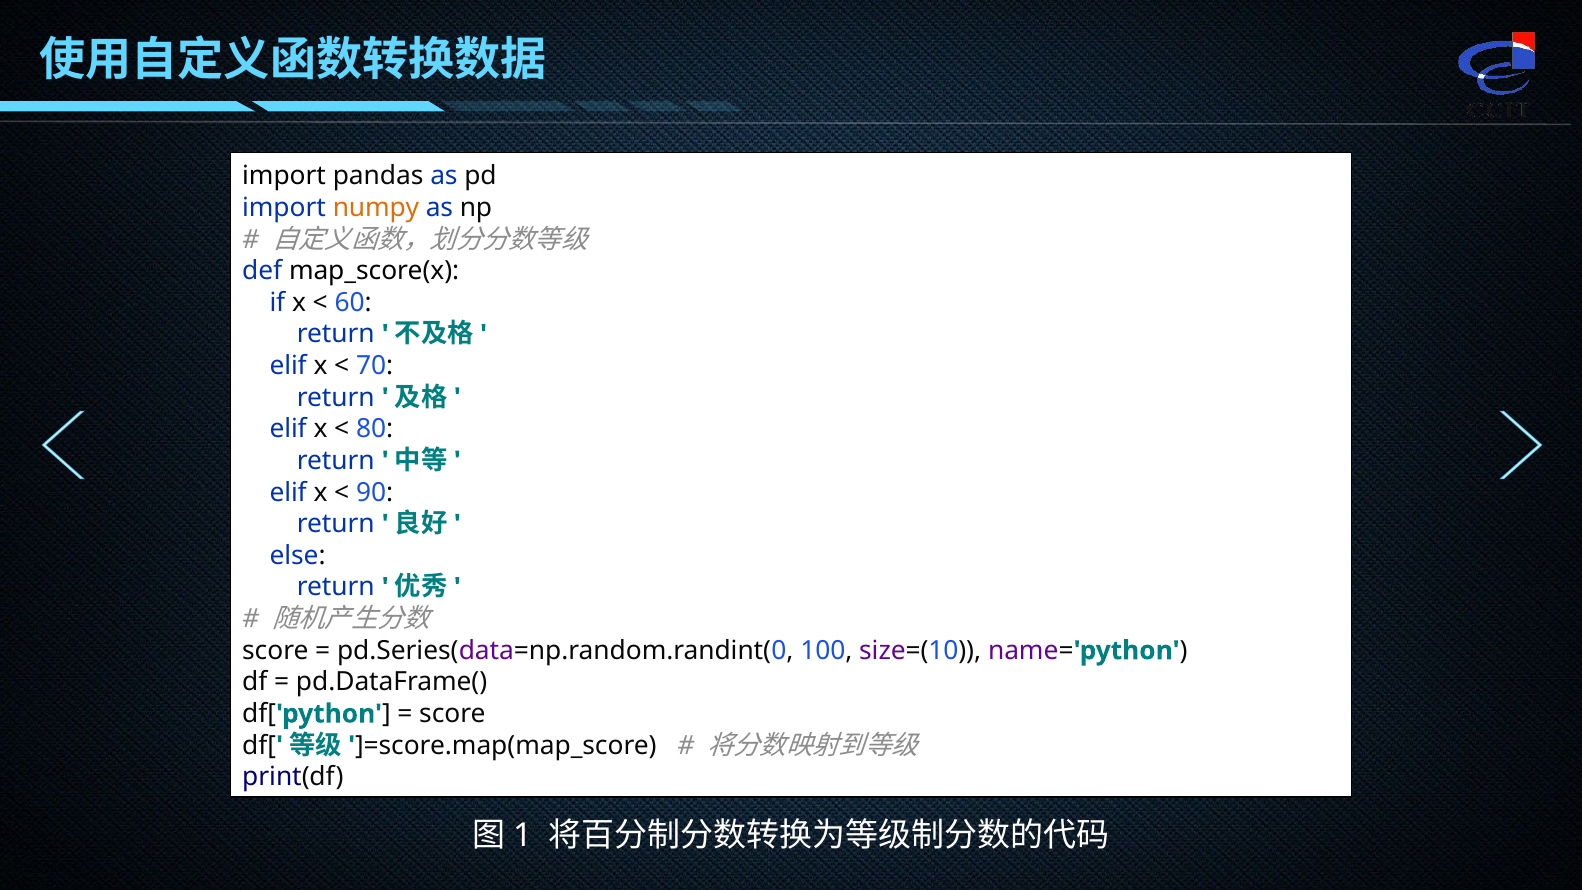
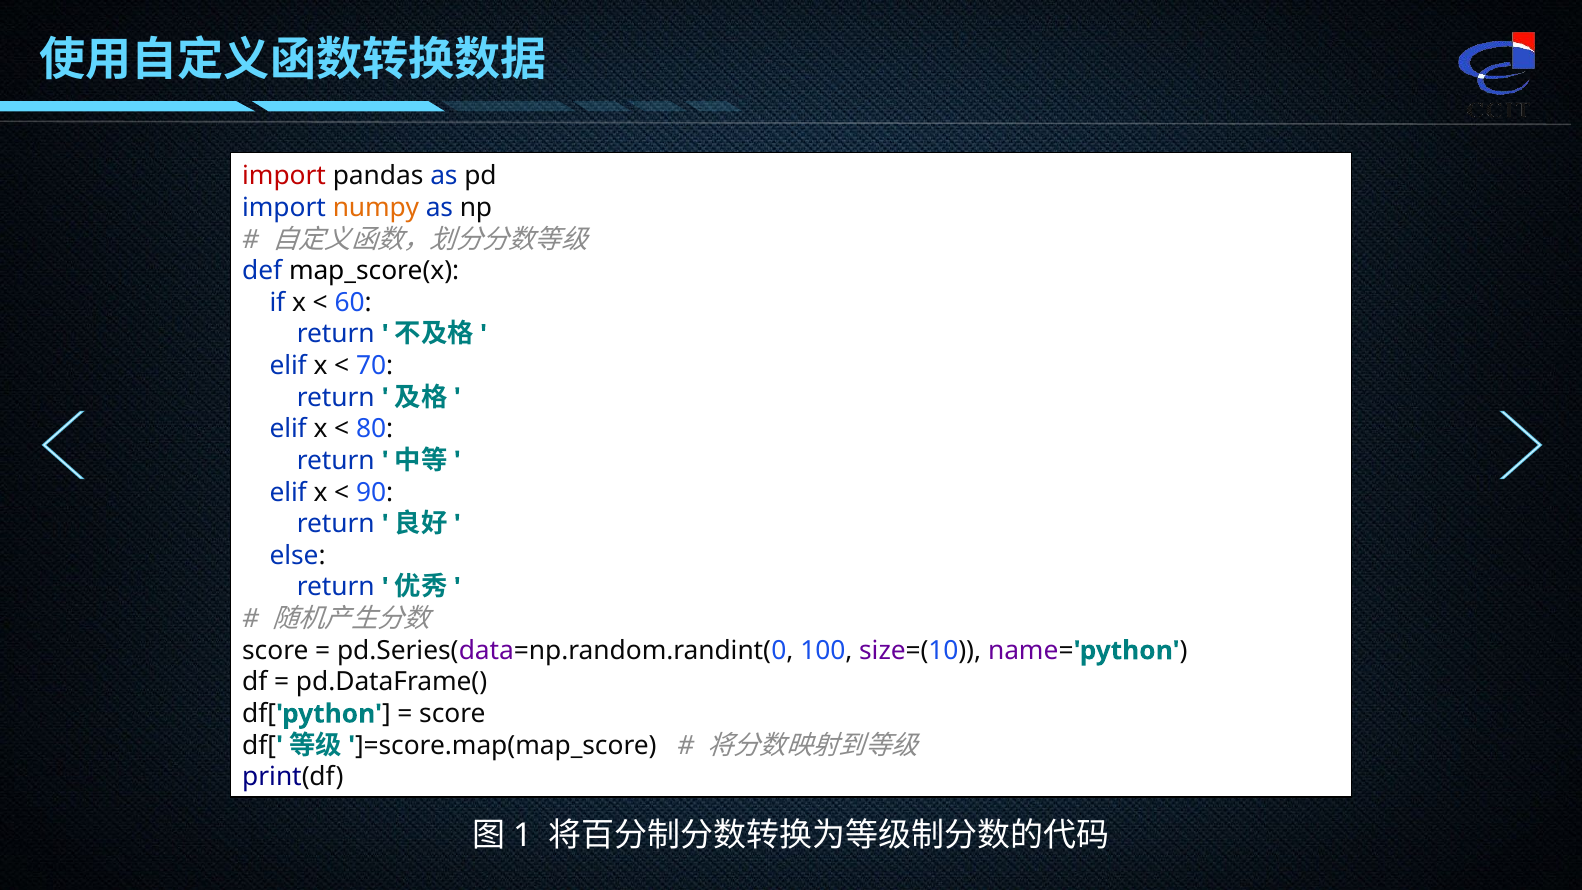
import colour: black -> red (284, 176)
